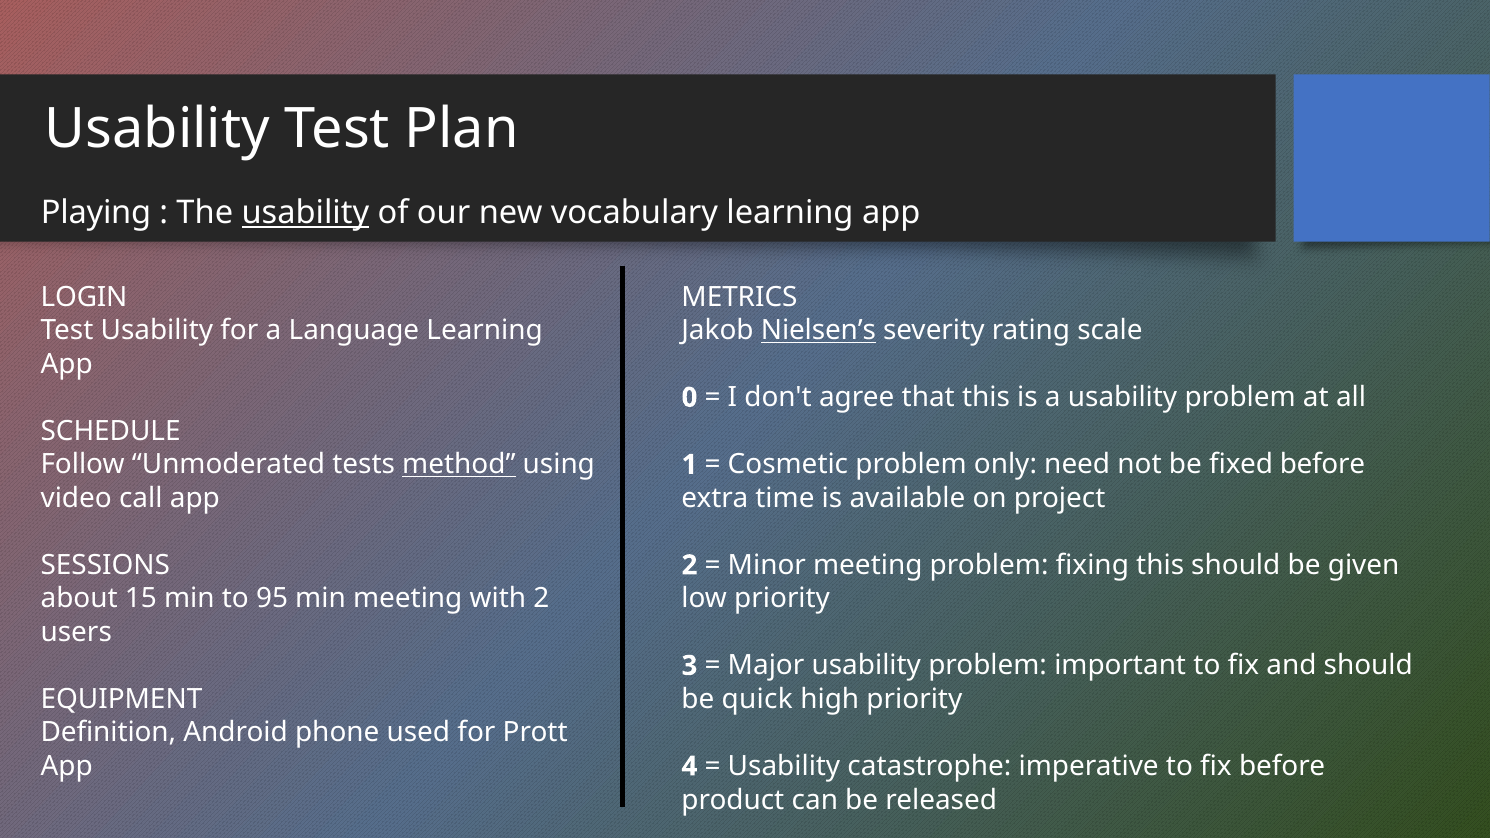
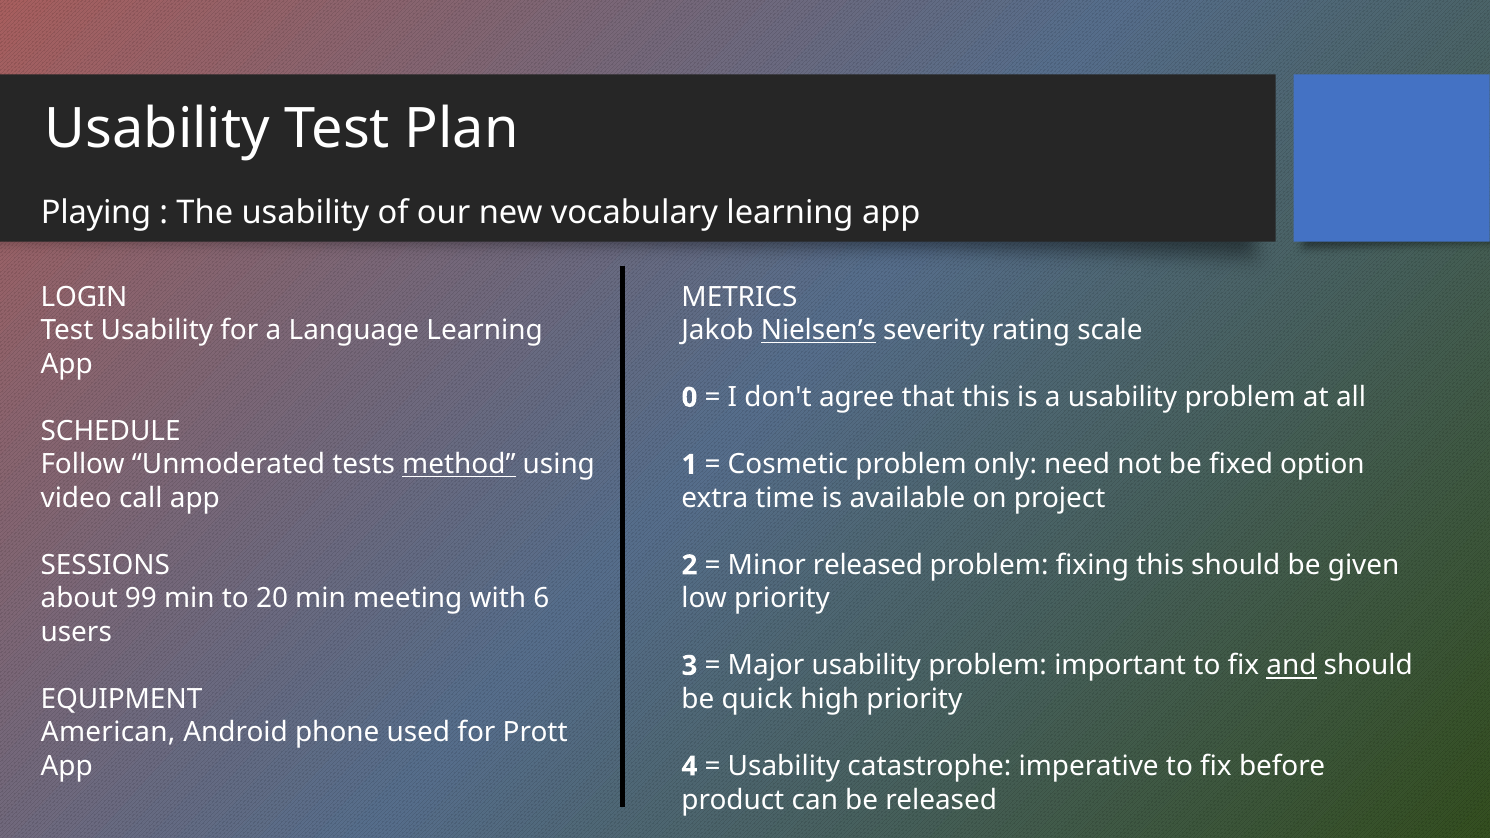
usability underline: present -> none (305, 213)
fixed before: before -> option (1322, 465)
Minor meeting: meeting -> released (868, 565)
15: 15 -> 99 (141, 599)
95: 95 -> 20 (272, 599)
with 2: 2 -> 6 (541, 599)
and underline: none -> present (1291, 666)
Definition: Definition -> American (108, 733)
